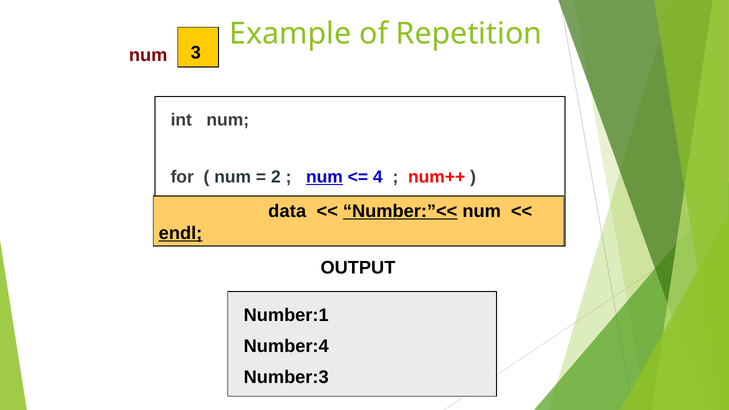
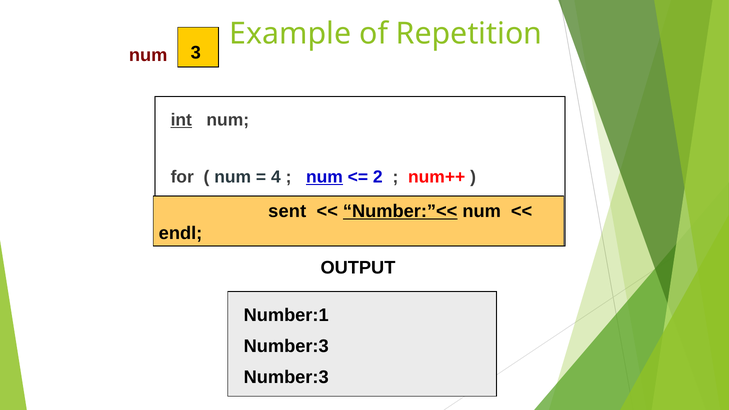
int underline: none -> present (181, 120)
2: 2 -> 4 (276, 177)
4: 4 -> 2 (378, 177)
data: data -> sent (287, 211)
endl underline: present -> none (180, 233)
Number:4: Number:4 -> Number:3 (286, 346)
